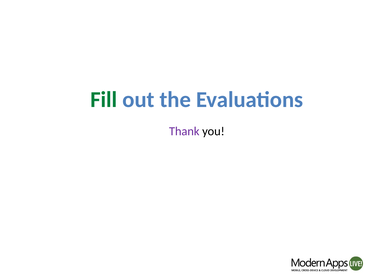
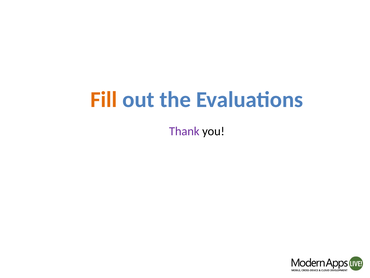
Fill colour: green -> orange (104, 99)
